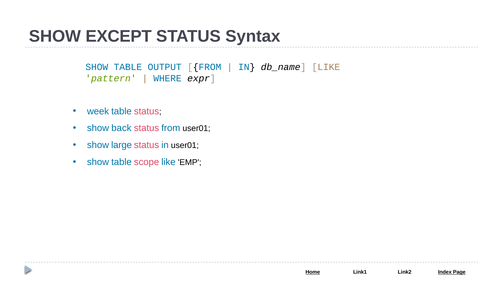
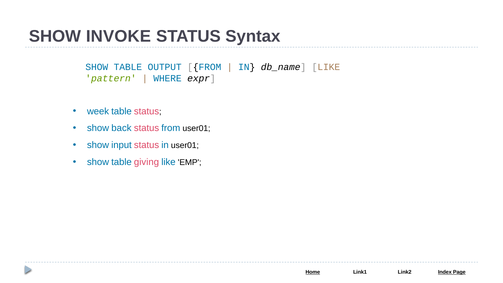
EXCEPT: EXCEPT -> INVOKE (118, 36)
large: large -> input (121, 145)
scope: scope -> giving (147, 162)
